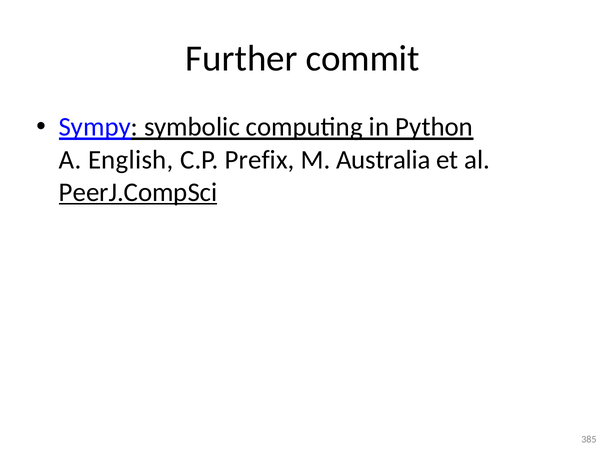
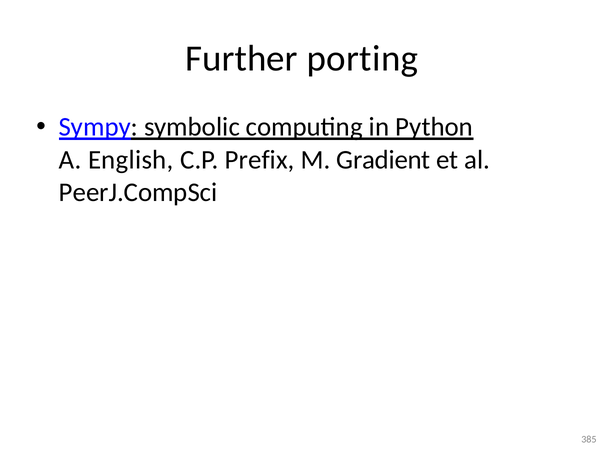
commit: commit -> porting (362, 59)
Australia: Australia -> Gradient (383, 160)
PeerJ.CompSci underline: present -> none (138, 192)
